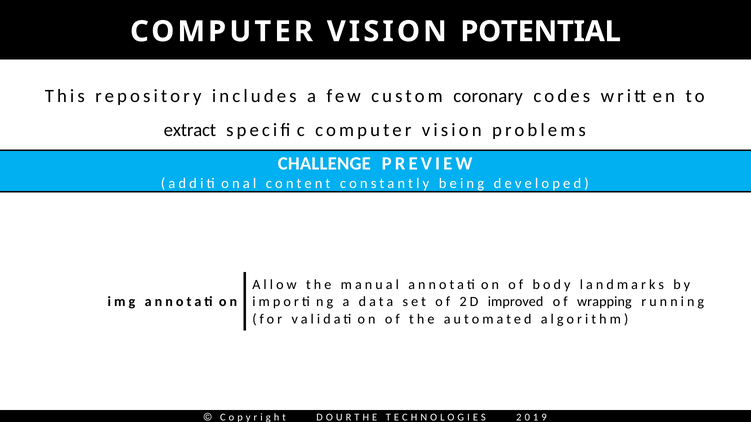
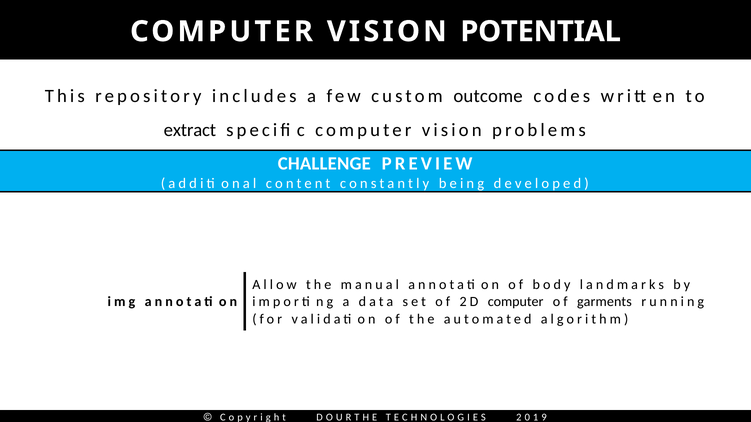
coronary: coronary -> outcome (488, 96)
2D improved: improved -> computer (516, 302)
wrapping: wrapping -> garments (604, 302)
